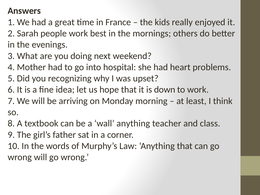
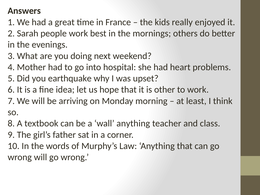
recognizing: recognizing -> earthquake (70, 78)
down: down -> other (165, 90)
